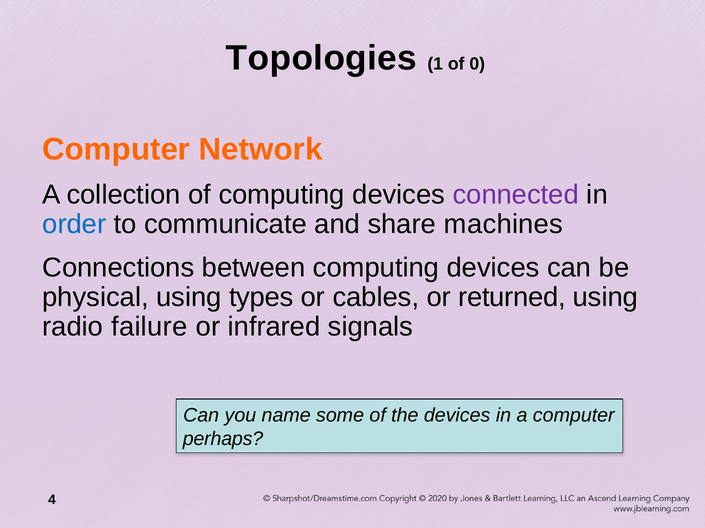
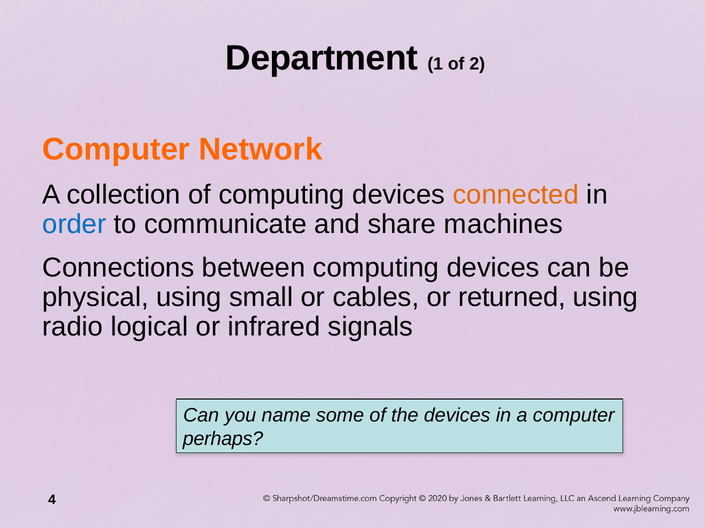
Topologies: Topologies -> Department (322, 58)
0: 0 -> 2 (477, 64)
connected colour: purple -> orange (516, 195)
types: types -> small (261, 298)
failure: failure -> logical (149, 327)
